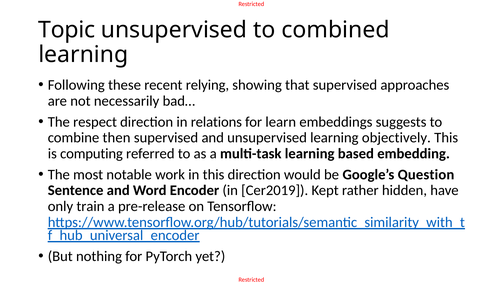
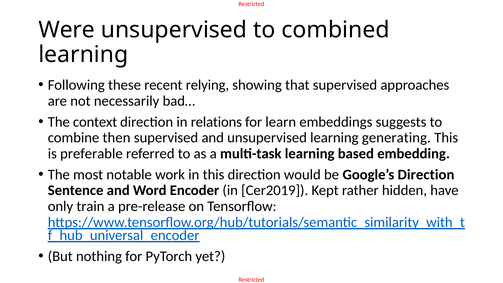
Topic: Topic -> Were (67, 30)
respect: respect -> context (95, 122)
objectively: objectively -> generating (396, 138)
computing: computing -> preferable (91, 154)
Google’s Question: Question -> Direction (426, 175)
